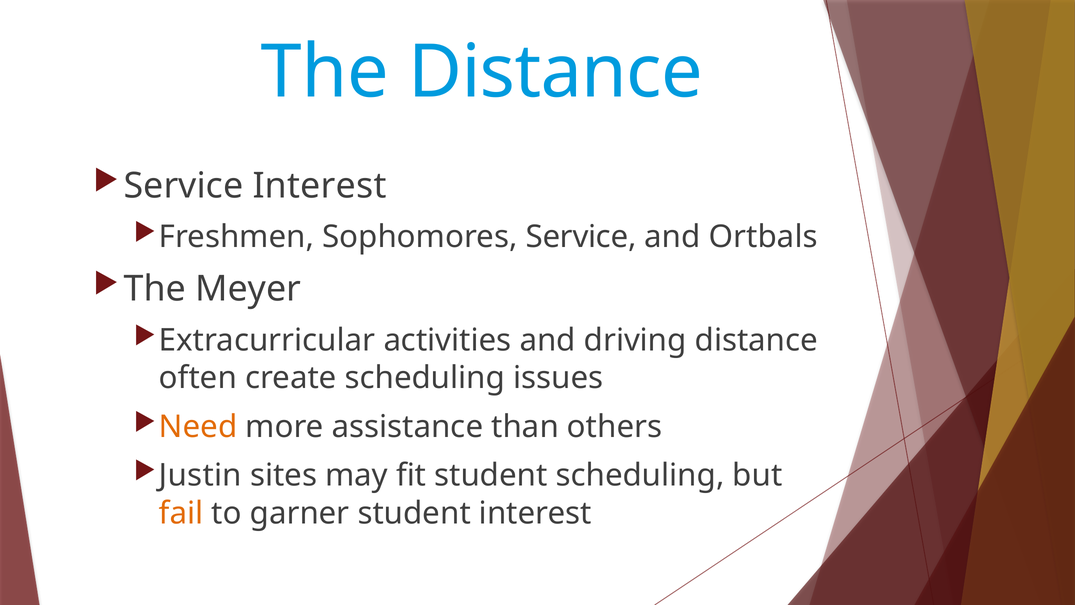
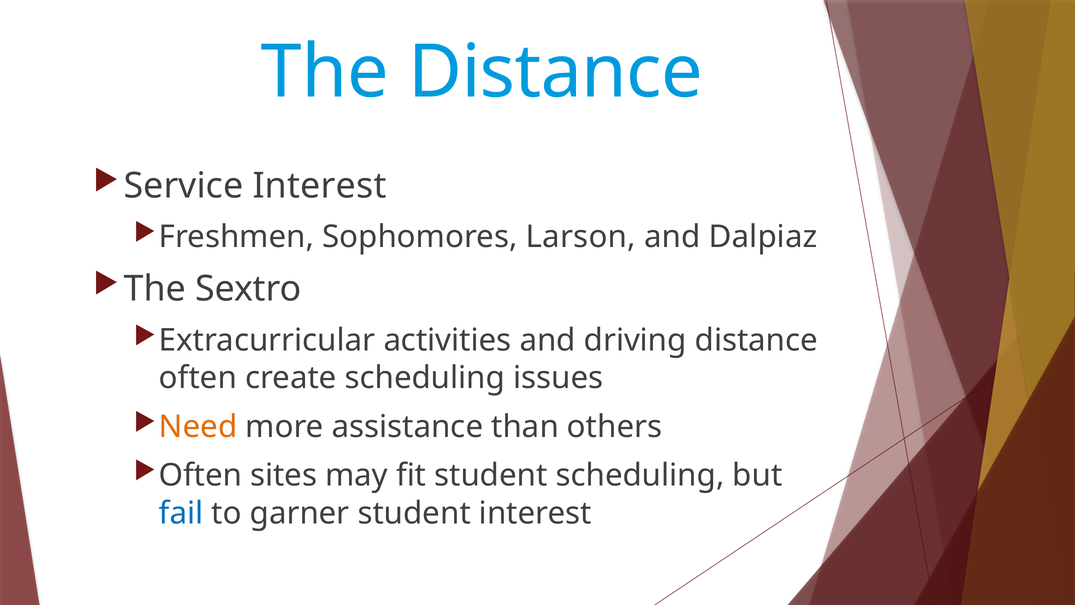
Sophomores Service: Service -> Larson (581, 237)
Ortbals: Ortbals -> Dalpiaz (763, 237)
Meyer: Meyer -> Sextro (248, 289)
Justin: Justin -> Often (201, 475)
fail colour: orange -> blue (181, 513)
